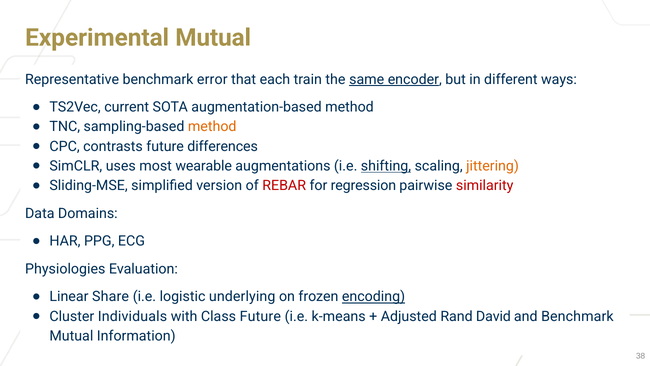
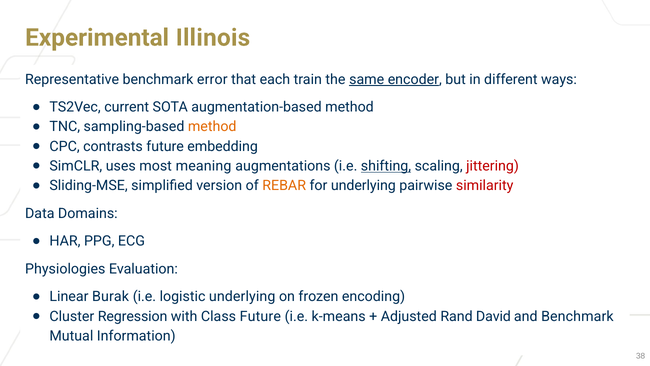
Experimental Mutual: Mutual -> Illinois (213, 38)
differences: differences -> embedding (223, 146)
wearable: wearable -> meaning (204, 166)
jittering colour: orange -> red (493, 166)
REBAR colour: red -> orange (284, 186)
for regression: regression -> underlying (363, 186)
Share: Share -> Burak (111, 296)
encoding underline: present -> none (373, 296)
Individuals: Individuals -> Regression (133, 316)
